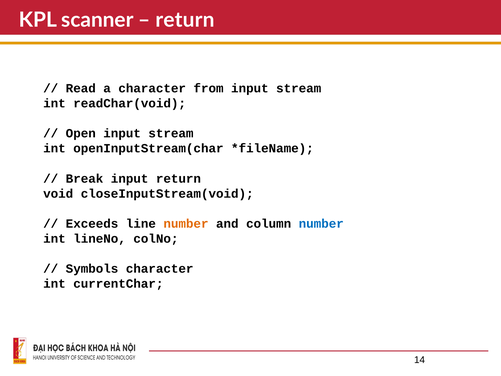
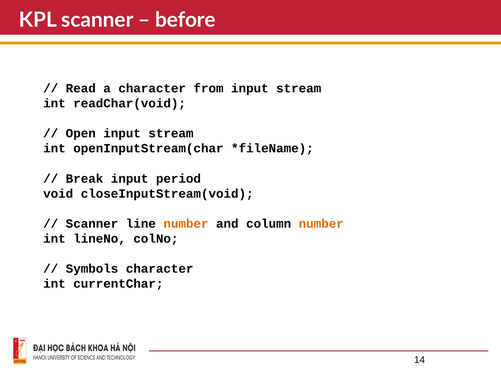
return: return -> before (185, 20)
input return: return -> period (178, 178)
Exceeds: Exceeds -> Scanner (92, 224)
number colour: blue -> orange (321, 224)
